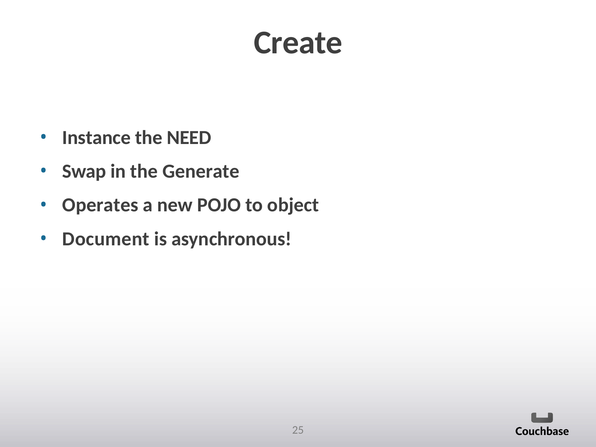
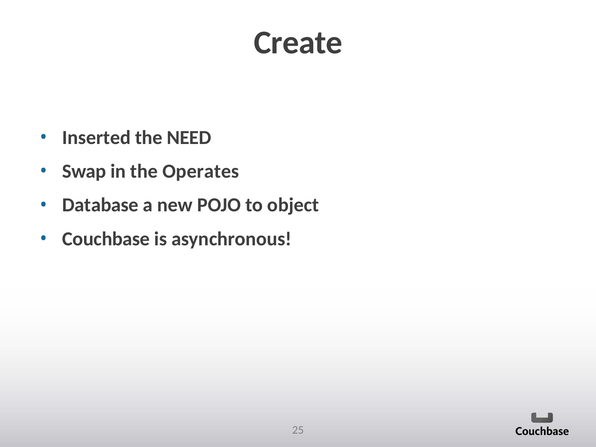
Instance: Instance -> Inserted (96, 138)
Generate: Generate -> Operates (201, 171)
Operates: Operates -> Database (100, 205)
Document: Document -> Couchbase (106, 239)
